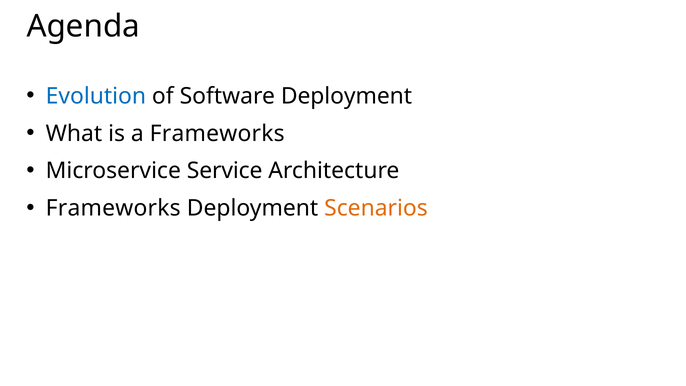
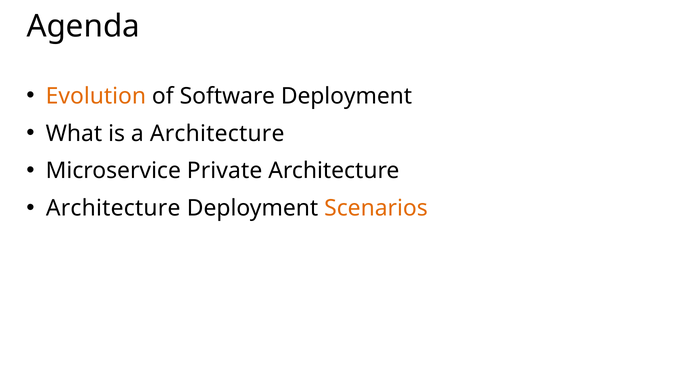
Evolution colour: blue -> orange (96, 96)
a Frameworks: Frameworks -> Architecture (217, 133)
Service: Service -> Private (225, 171)
Frameworks: Frameworks -> Architecture (113, 208)
